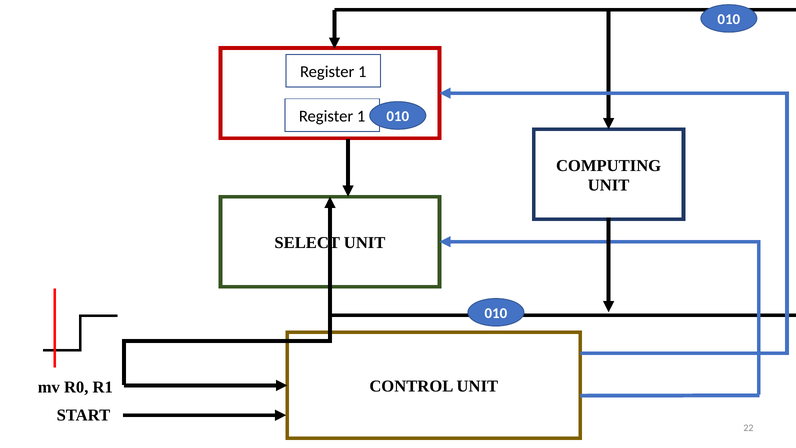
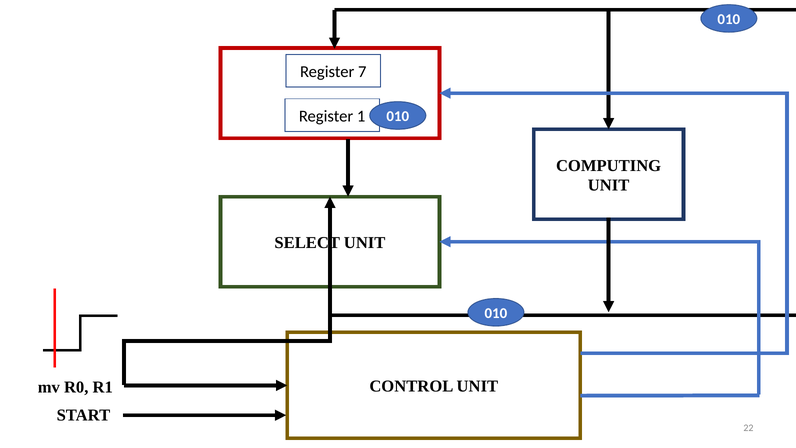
1: 1 -> 7 (362, 72)
